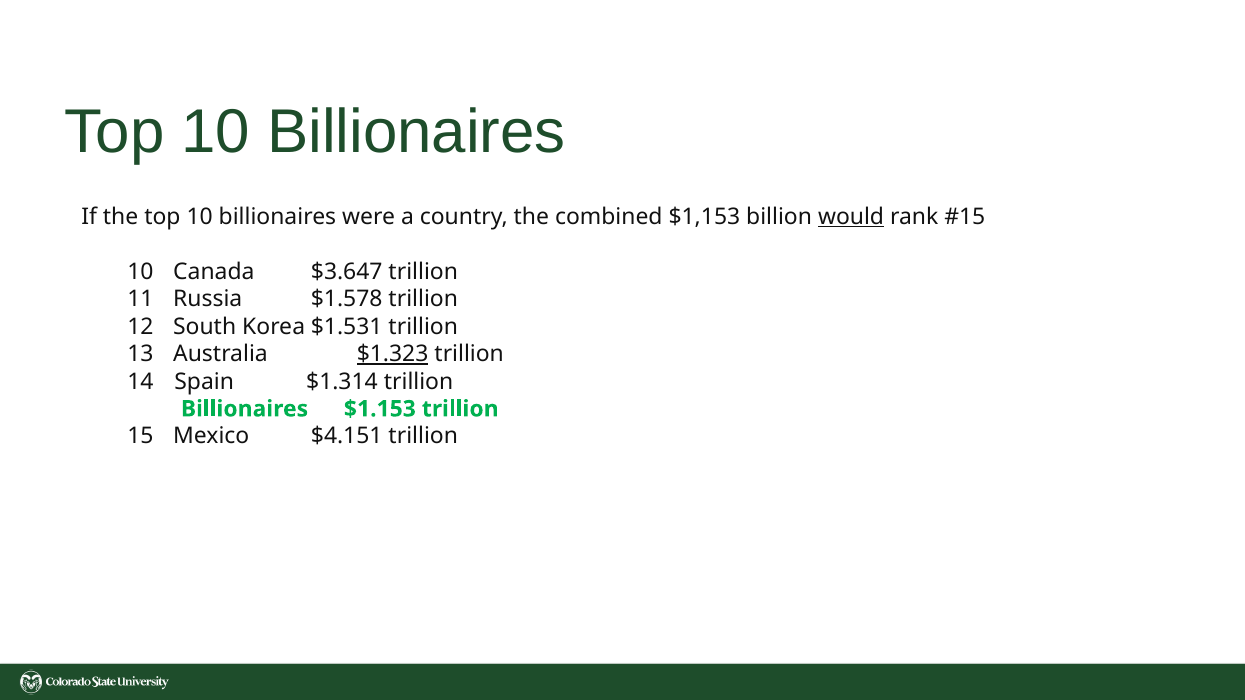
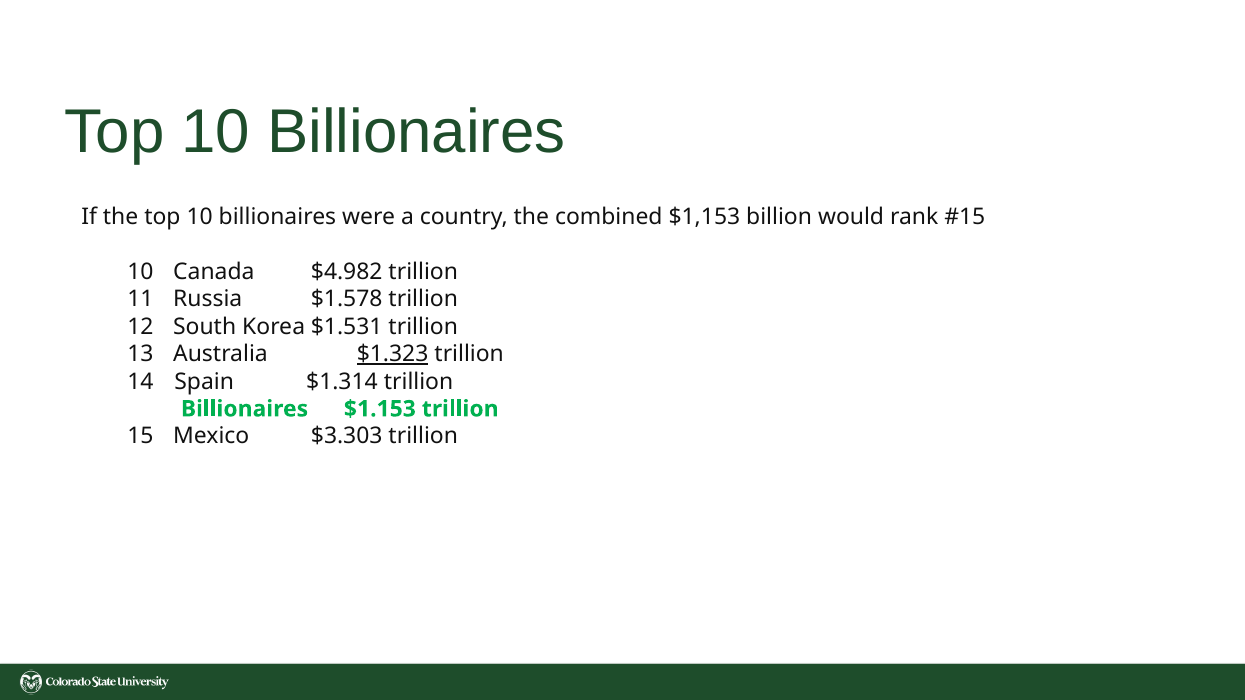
would underline: present -> none (851, 217)
$3.647: $3.647 -> $4.982 (347, 272)
$4.151: $4.151 -> $3.303 (347, 437)
